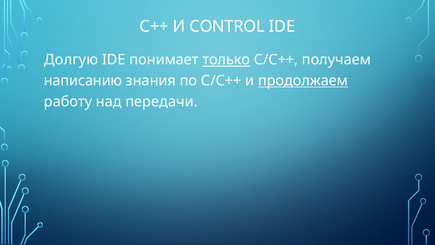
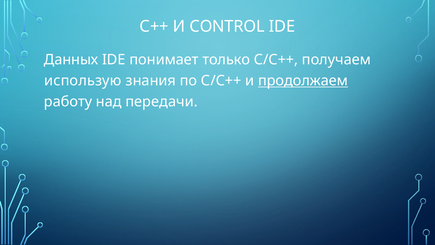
Долгую: Долгую -> Данных (71, 60)
только underline: present -> none (226, 60)
написанию: написанию -> использую (83, 81)
